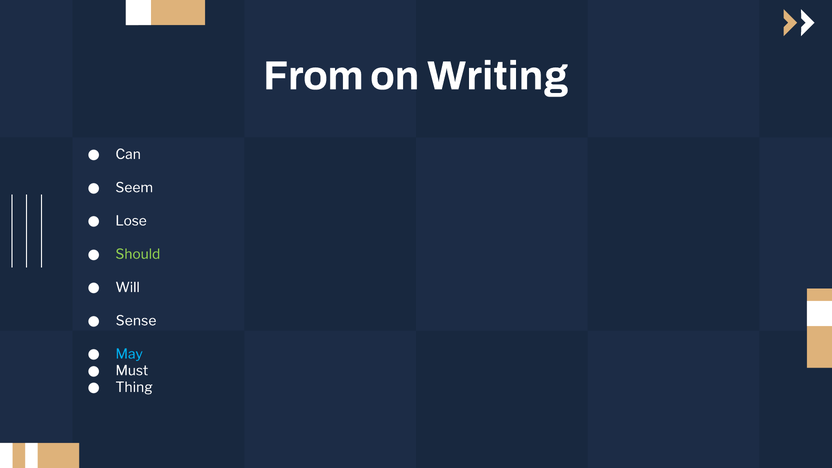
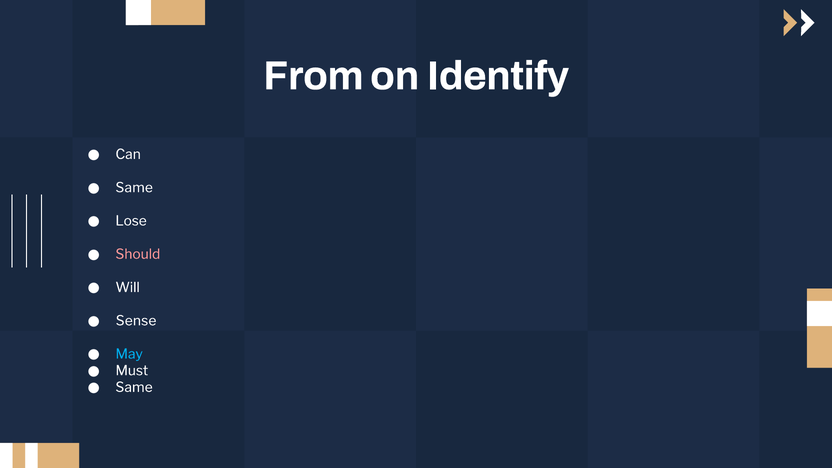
Writing: Writing -> Identify (498, 76)
Seem: Seem -> Same (134, 188)
Should colour: light green -> pink (138, 254)
Thing: Thing -> Same (134, 387)
